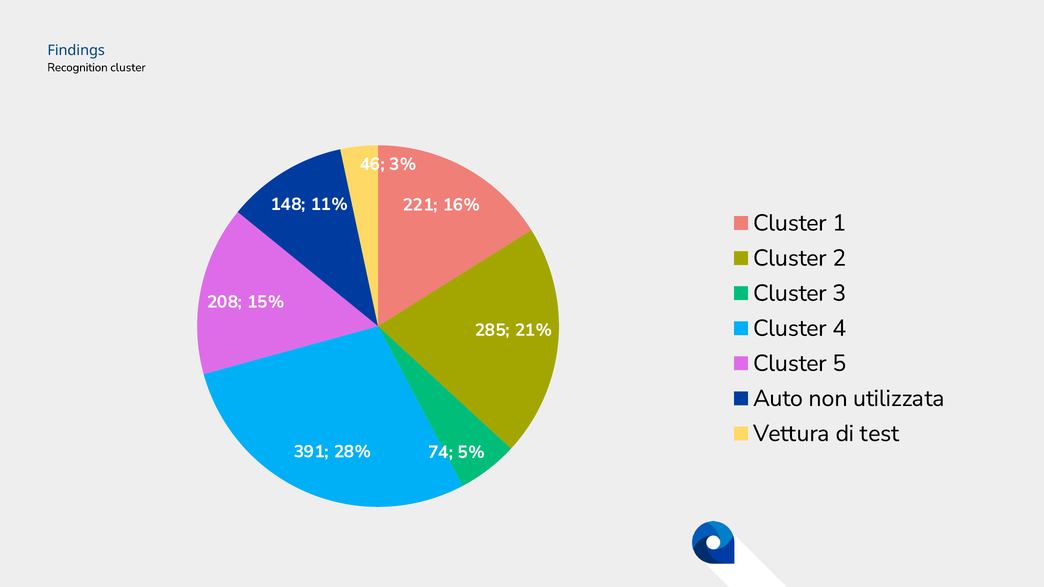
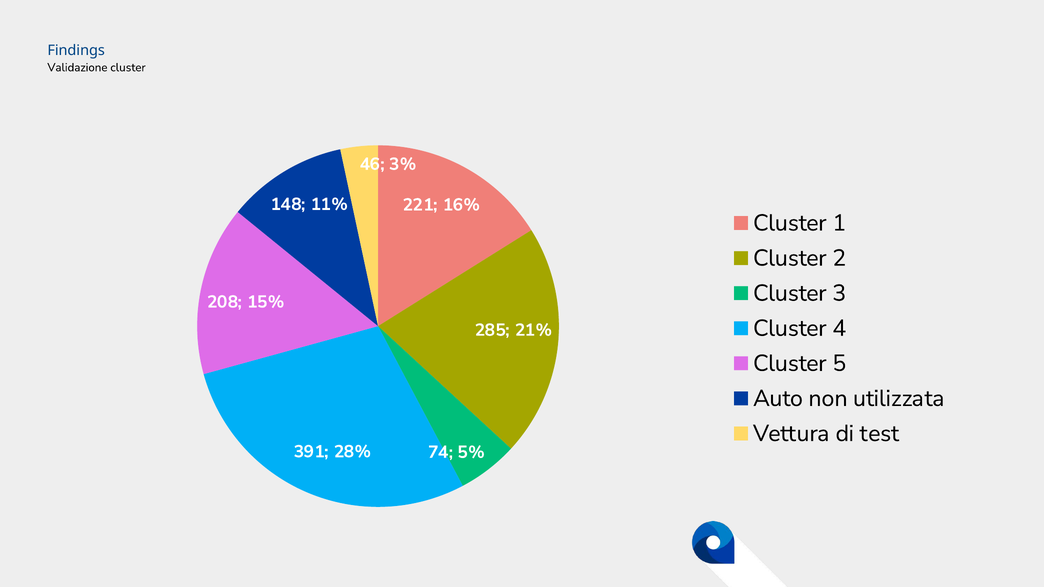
Recognition: Recognition -> Validazione (77, 67)
